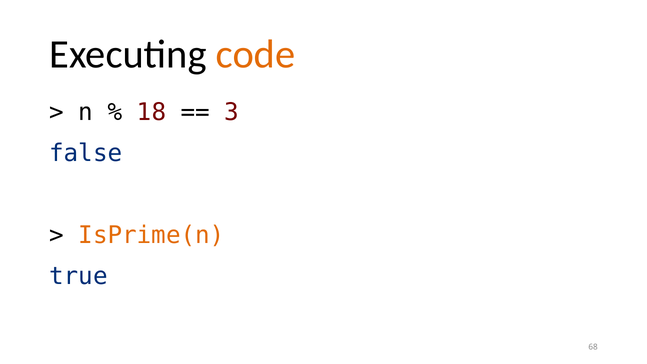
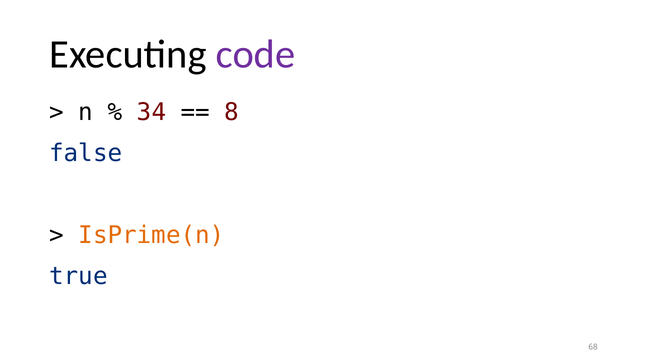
code colour: orange -> purple (256, 54)
18: 18 -> 34 (152, 112)
3: 3 -> 8 (232, 112)
